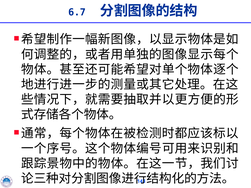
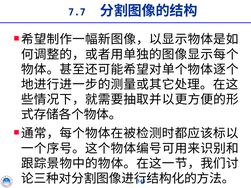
6.7: 6.7 -> 7.7 (77, 12)
